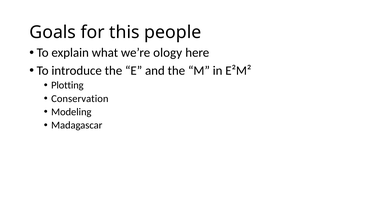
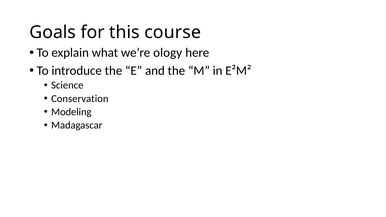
people: people -> course (173, 32)
Plotting: Plotting -> Science (67, 85)
